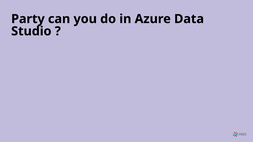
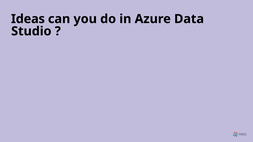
Party: Party -> Ideas (28, 19)
